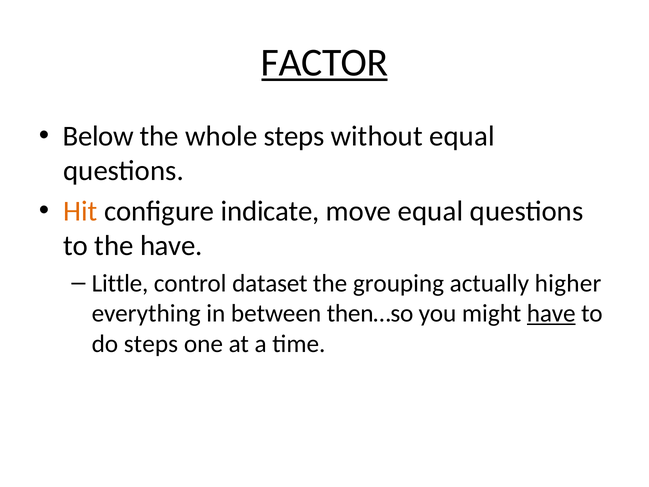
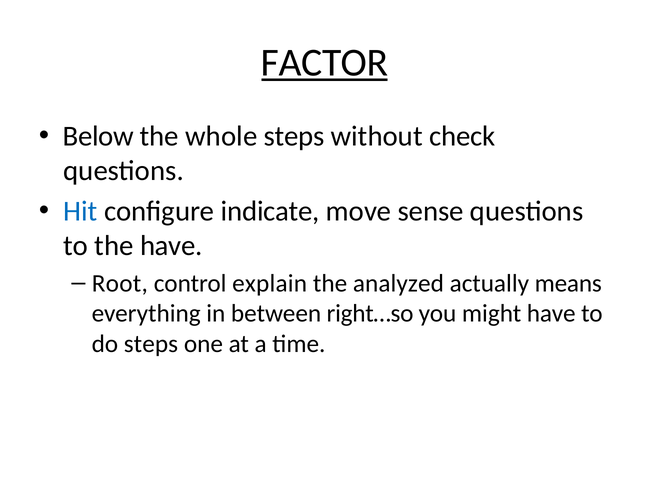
without equal: equal -> check (462, 136)
Hit colour: orange -> blue (80, 211)
move equal: equal -> sense (431, 211)
Little: Little -> Root (120, 283)
dataset: dataset -> explain (270, 283)
grouping: grouping -> analyzed (398, 283)
higher: higher -> means (568, 283)
then…so: then…so -> right…so (370, 313)
have underline: present -> none (551, 313)
